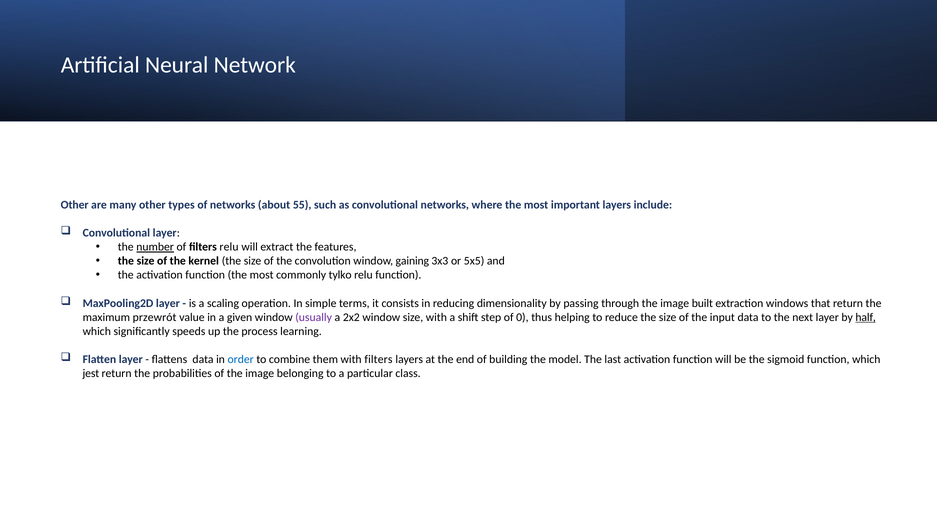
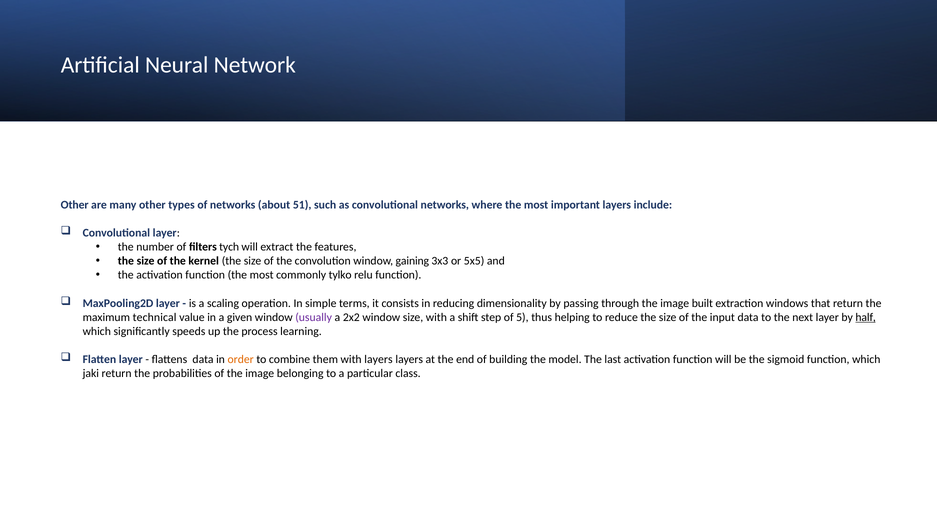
55: 55 -> 51 (302, 205)
number underline: present -> none (155, 247)
filters relu: relu -> tych (229, 247)
przewrót: przewrót -> technical (155, 317)
0: 0 -> 5 (522, 317)
order colour: blue -> orange (241, 359)
with filters: filters -> layers (378, 359)
jest: jest -> jaki (91, 373)
